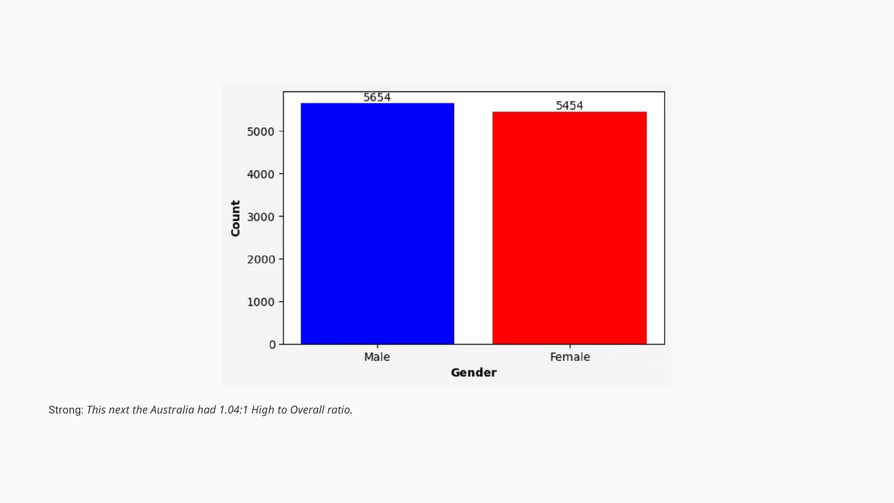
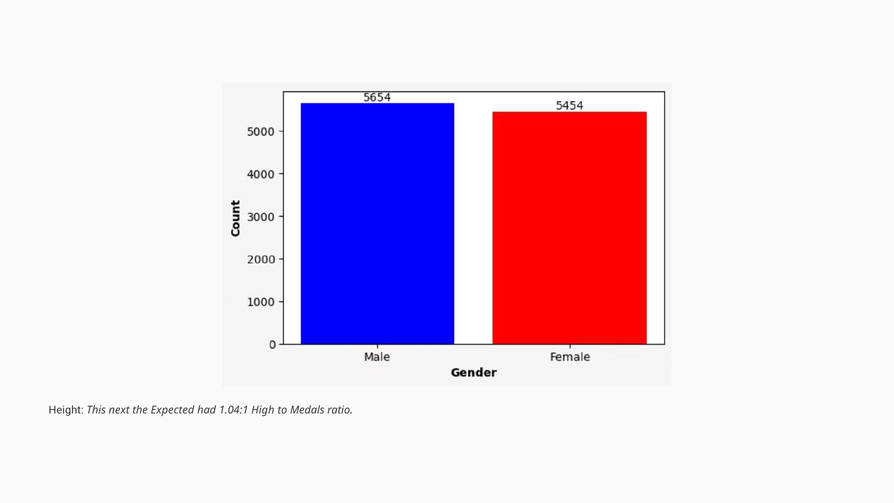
Strong: Strong -> Height (66, 410)
Australia: Australia -> Expected (173, 410)
Overall: Overall -> Medals (307, 410)
